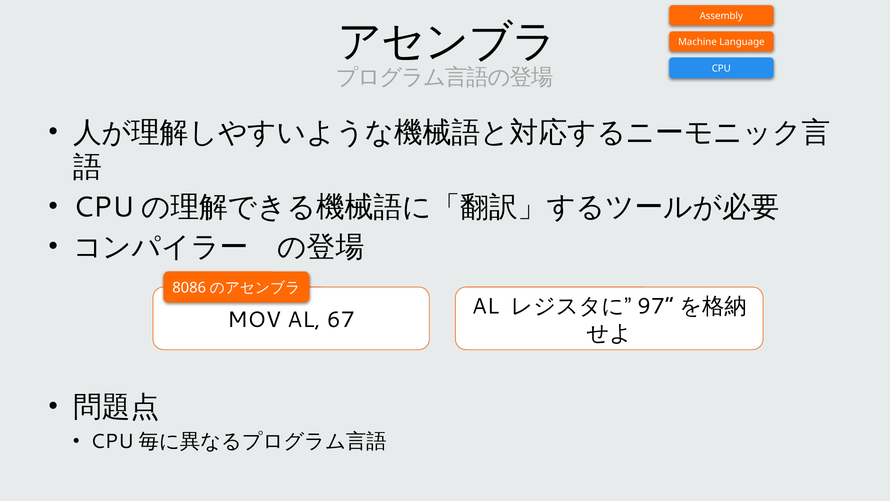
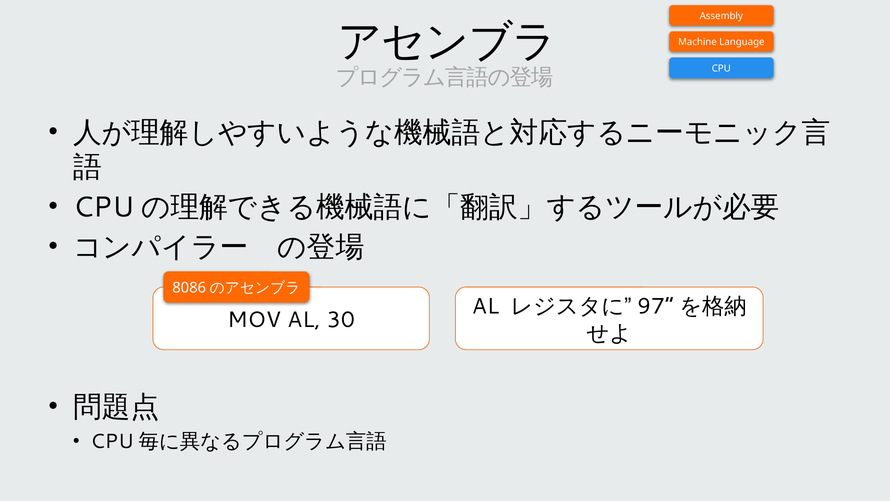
67: 67 -> 30 (341, 320)
